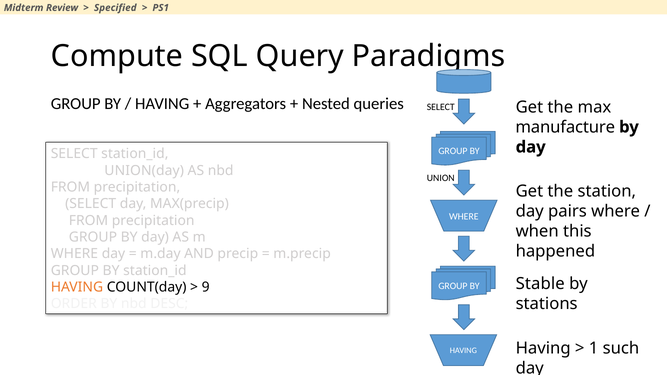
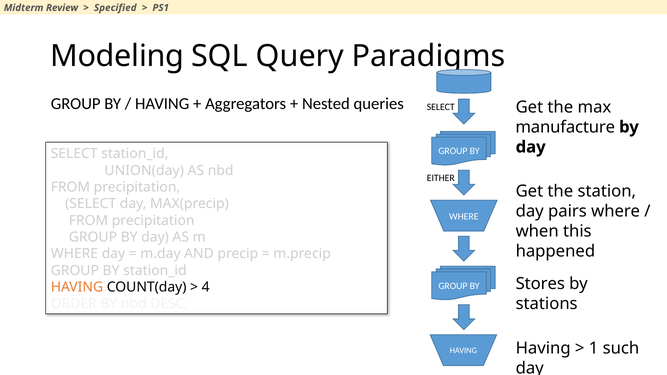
Compute: Compute -> Modeling (117, 56)
UNION: UNION -> EITHER (441, 178)
Stable: Stable -> Stores (540, 284)
9: 9 -> 4 (206, 287)
